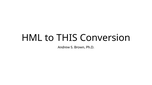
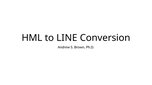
THIS: THIS -> LINE (67, 38)
